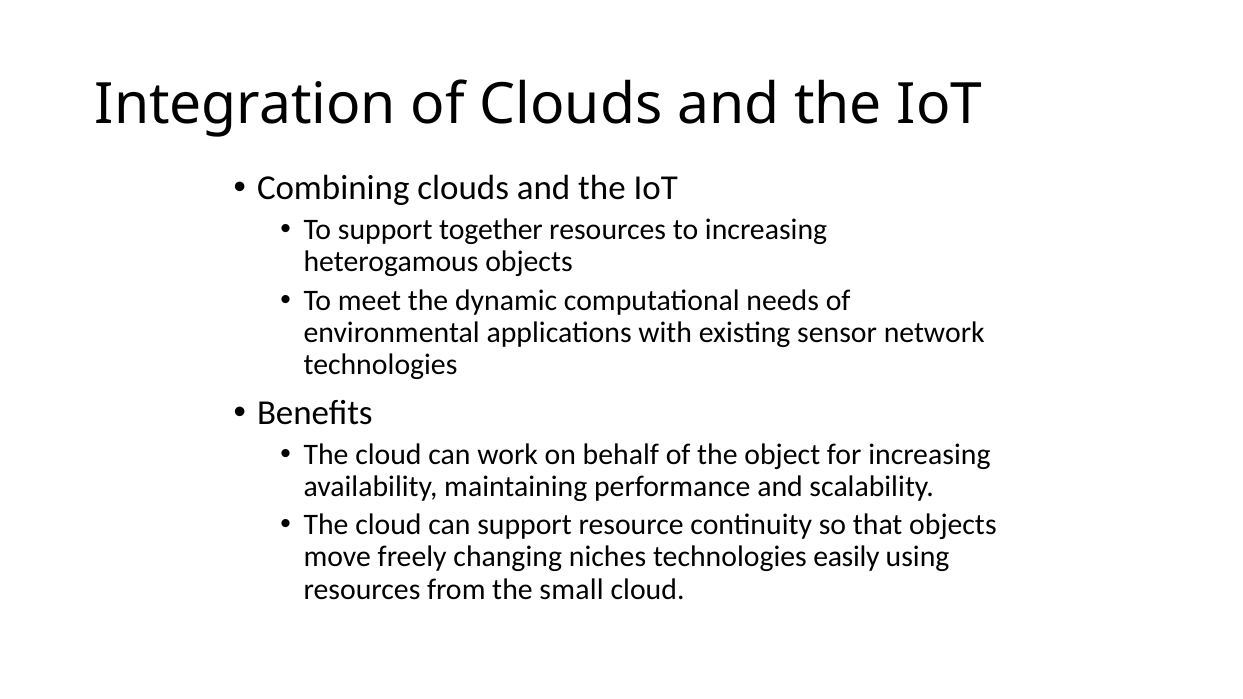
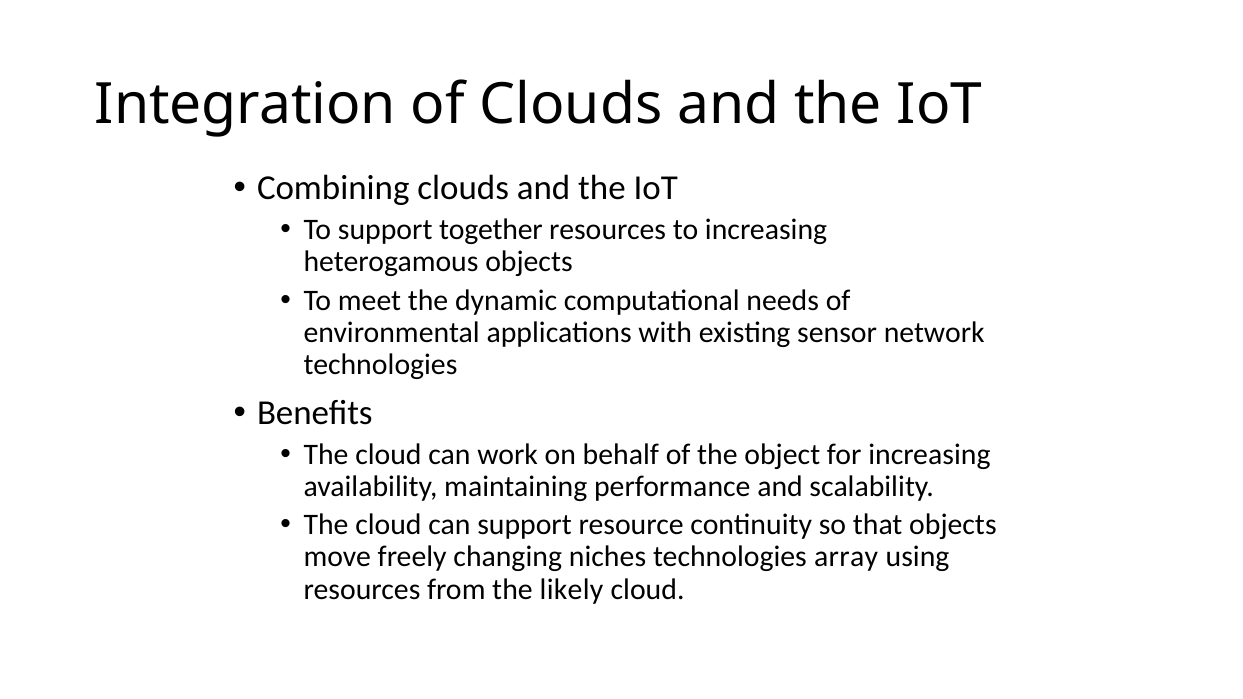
easily: easily -> array (846, 557)
small: small -> likely (572, 589)
